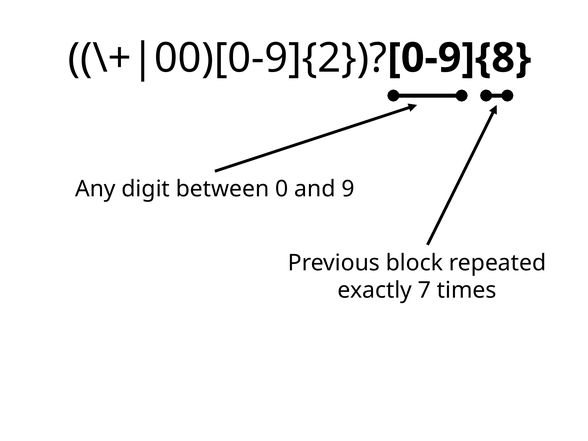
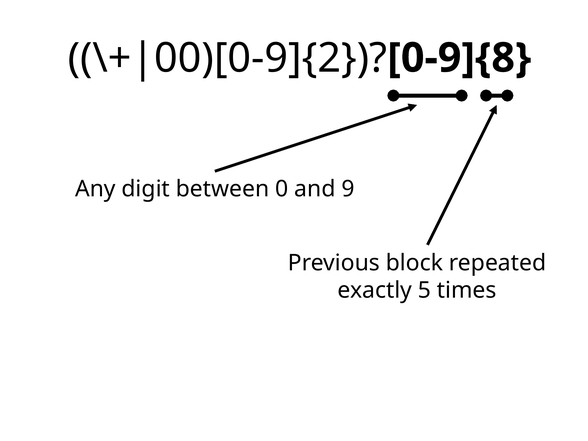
7: 7 -> 5 (424, 290)
